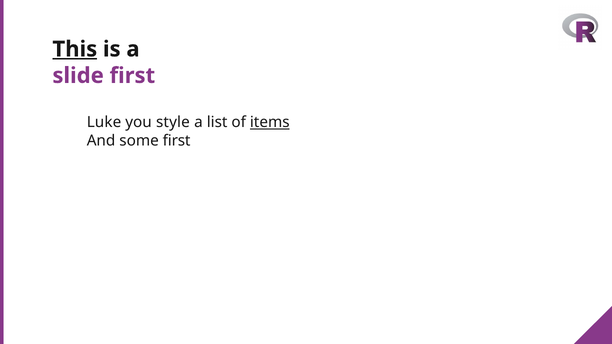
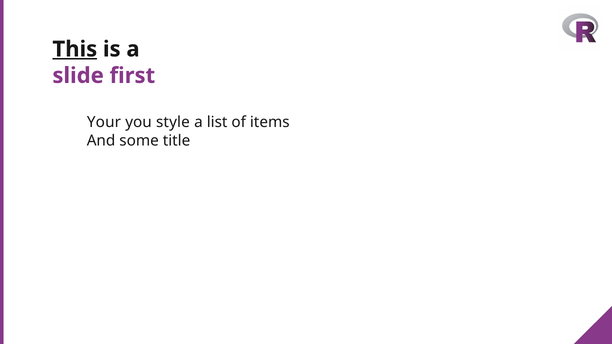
Luke: Luke -> Your (104, 123)
items underline: present -> none (270, 123)
some first: first -> title (177, 141)
